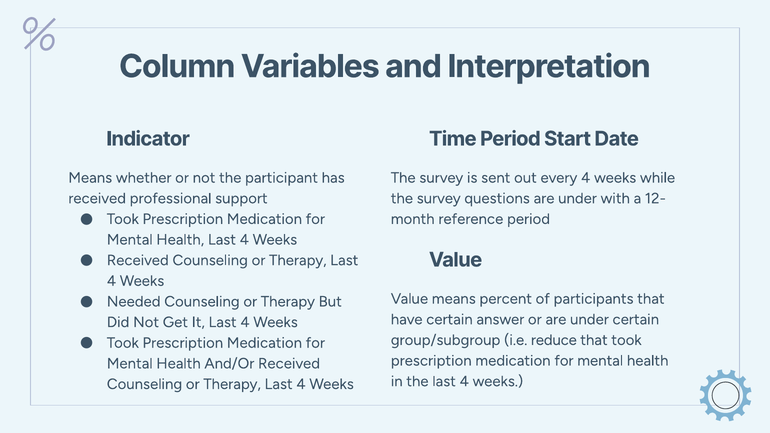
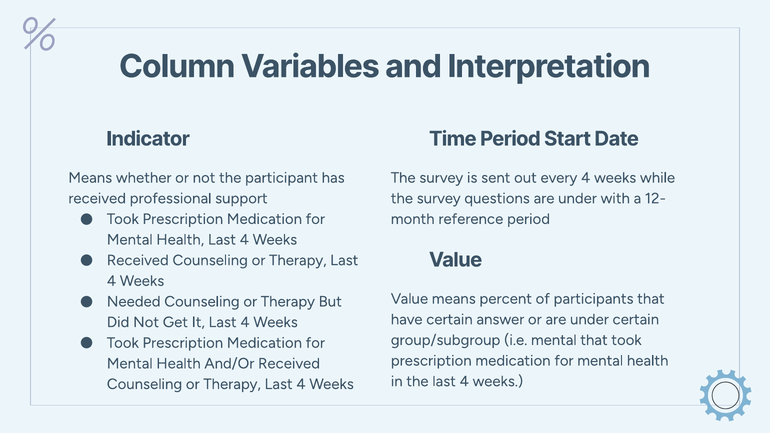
i.e reduce: reduce -> mental (554, 340)
